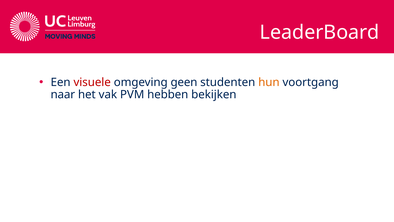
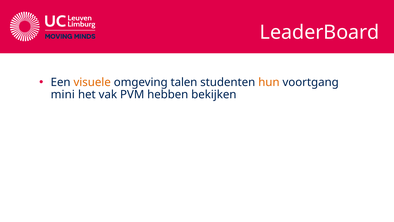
visuele colour: red -> orange (92, 82)
geen: geen -> talen (184, 82)
naar: naar -> mini (63, 94)
